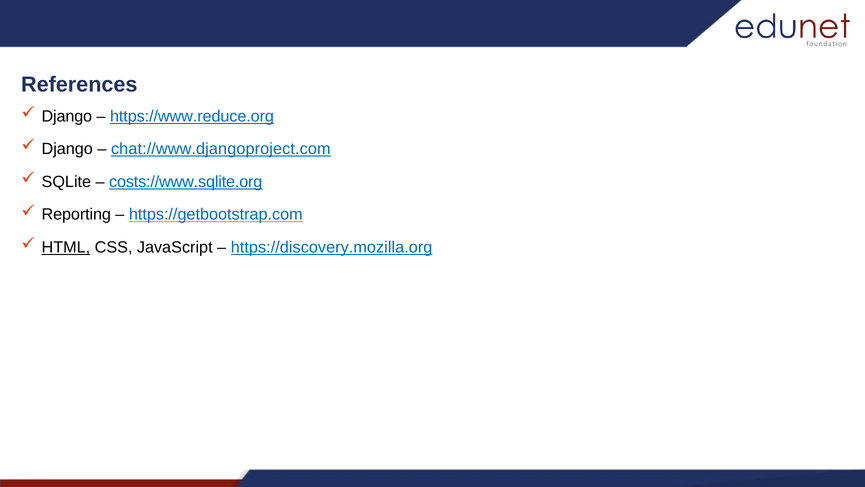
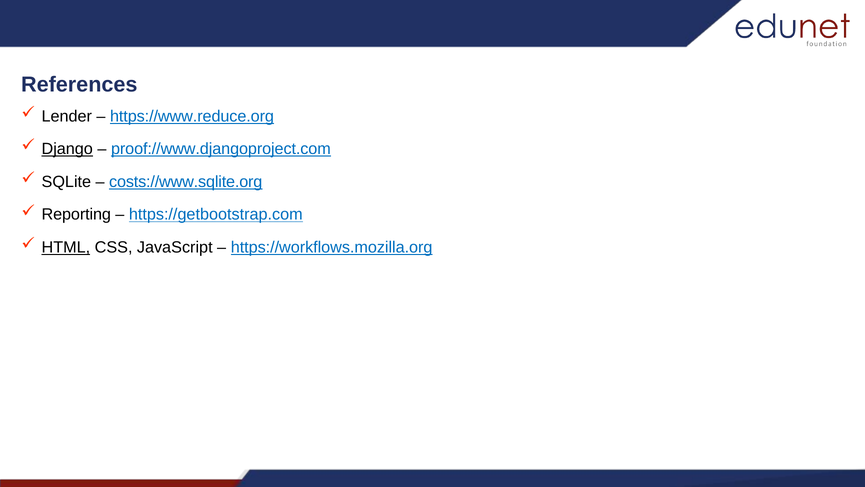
Django: Django -> Lender (67, 116)
Django underline: none -> present (67, 149)
chat://www.djangoproject.com: chat://www.djangoproject.com -> proof://www.djangoproject.com (221, 149)
https://discovery.mozilla.org: https://discovery.mozilla.org -> https://workflows.mozilla.org (332, 247)
